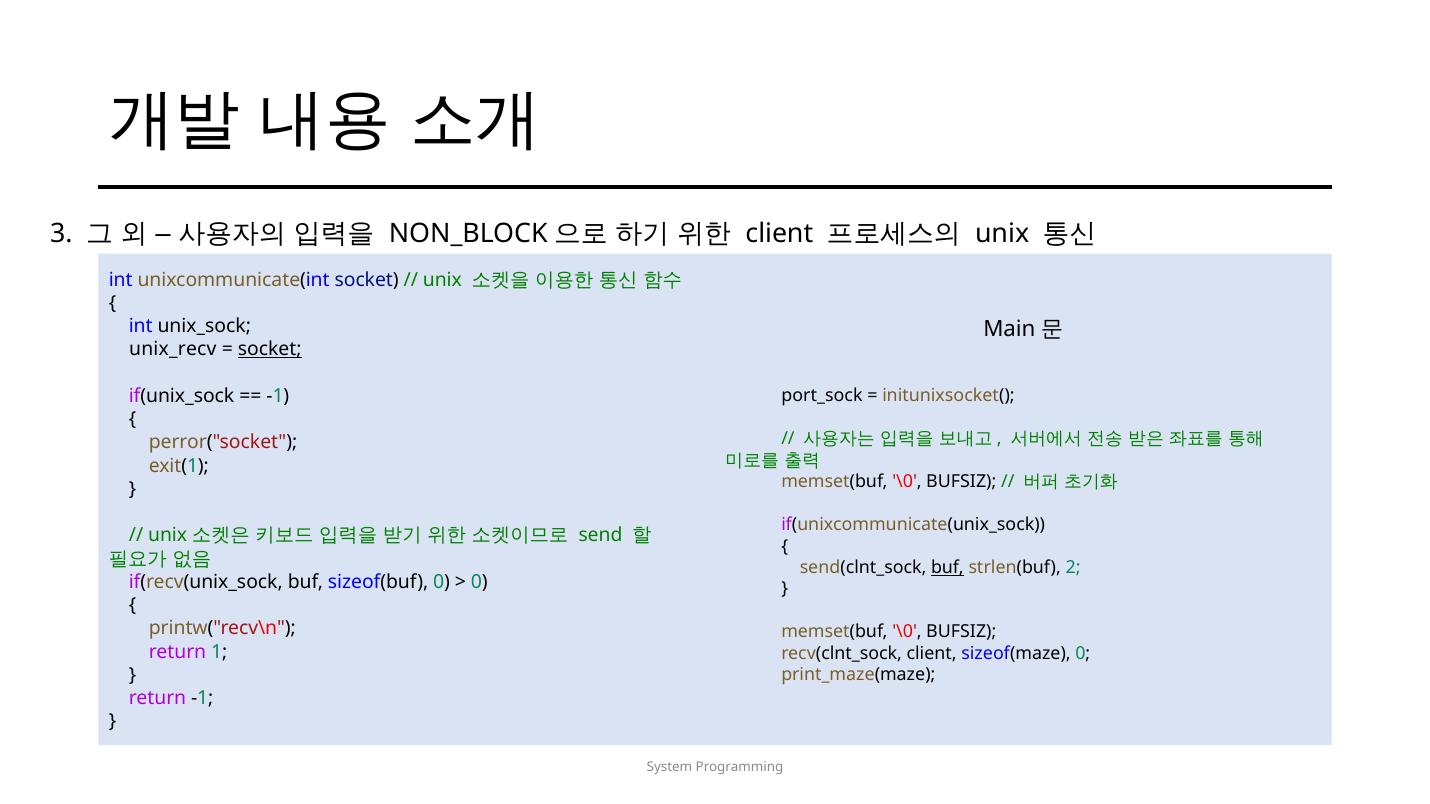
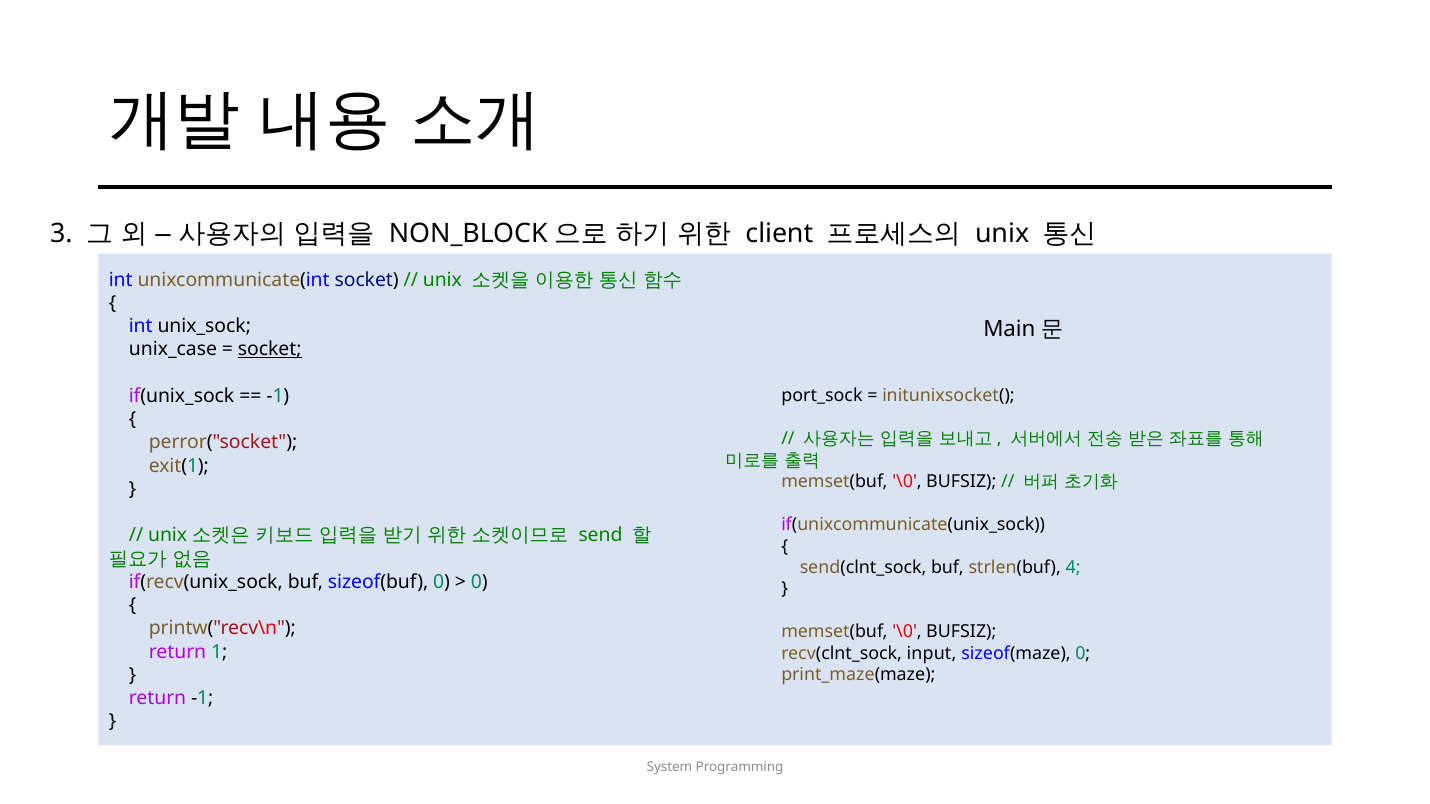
unix_recv: unix_recv -> unix_case (173, 350)
buf underline: present -> none (947, 568)
2: 2 -> 4 (1073, 568)
recv(clnt_sock client: client -> input (931, 654)
